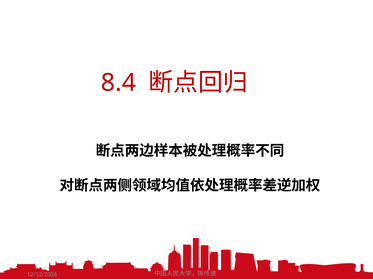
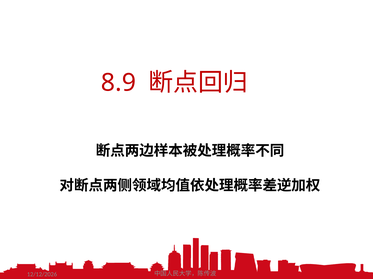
8.4: 8.4 -> 8.9 (118, 83)
